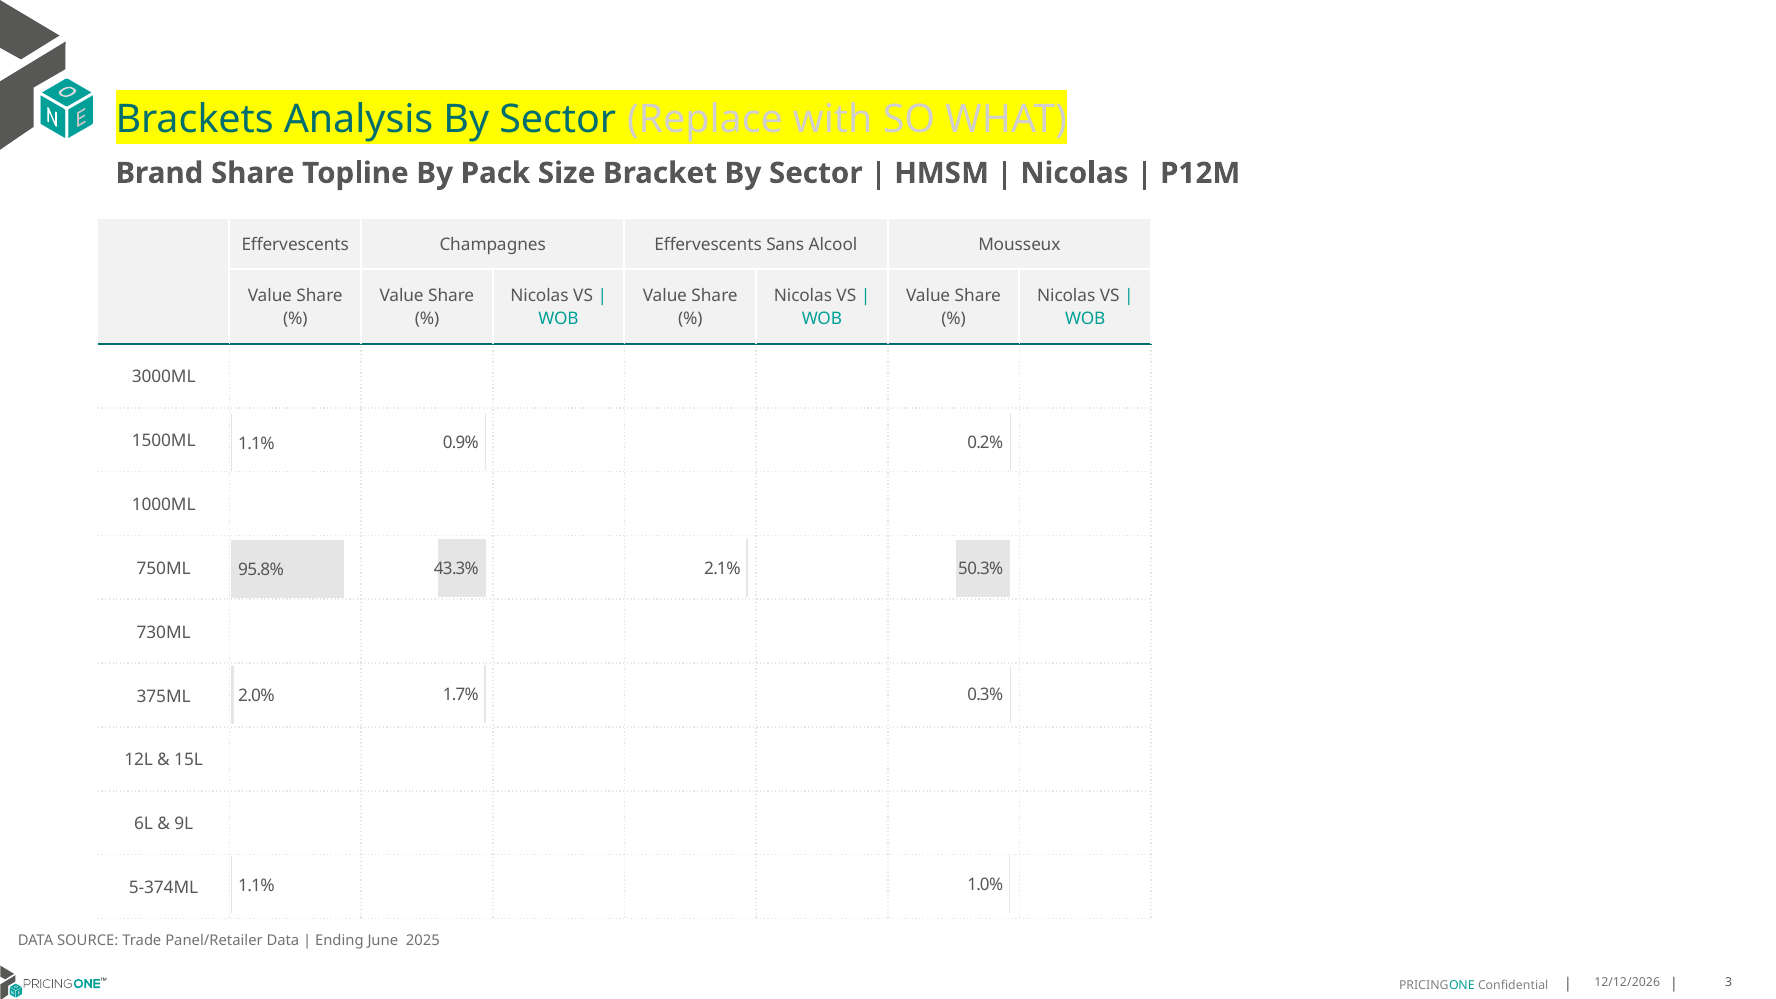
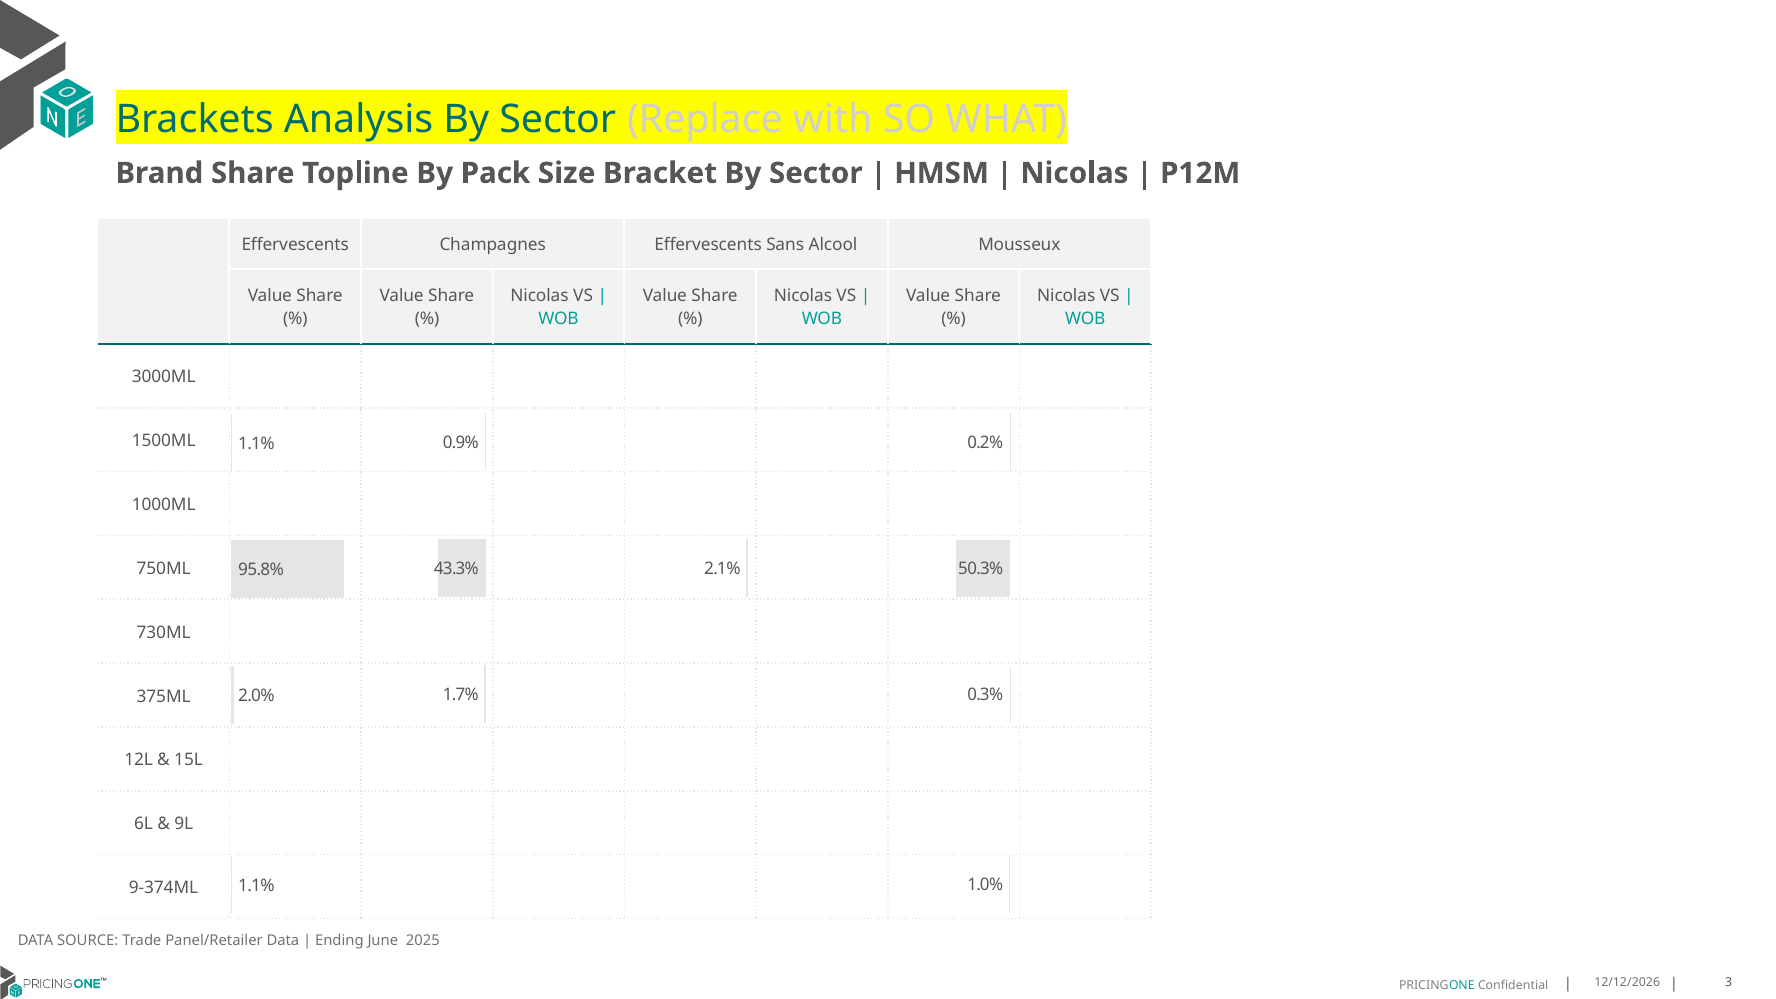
5-374ML: 5-374ML -> 9-374ML (164, 888)
